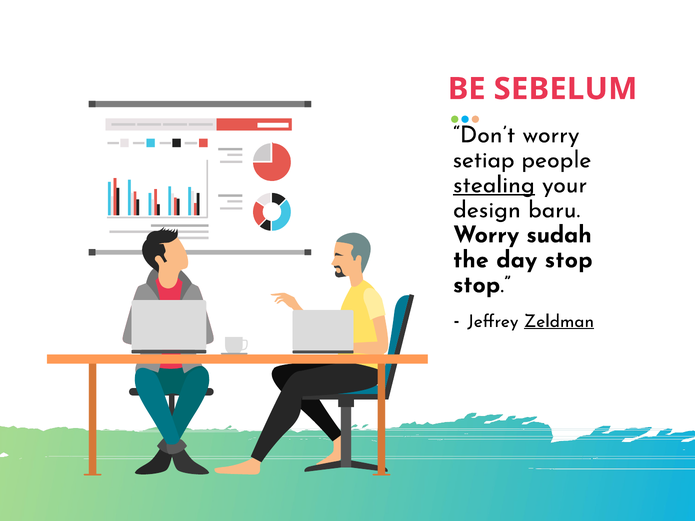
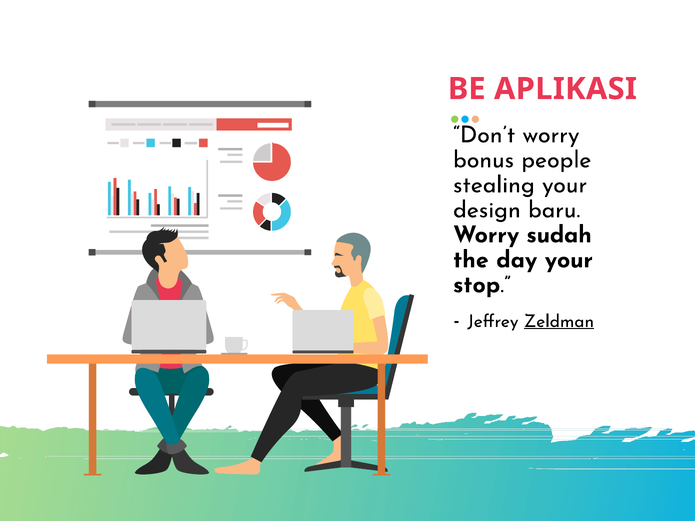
SEBELUM: SEBELUM -> APLIKASI (565, 89)
setiap: setiap -> bonus (484, 160)
stealing underline: present -> none (494, 185)
day stop: stop -> your (569, 260)
